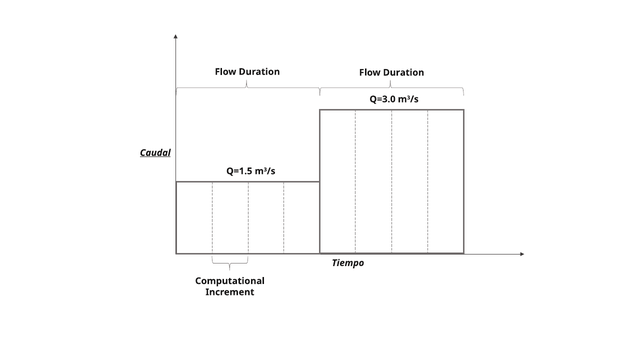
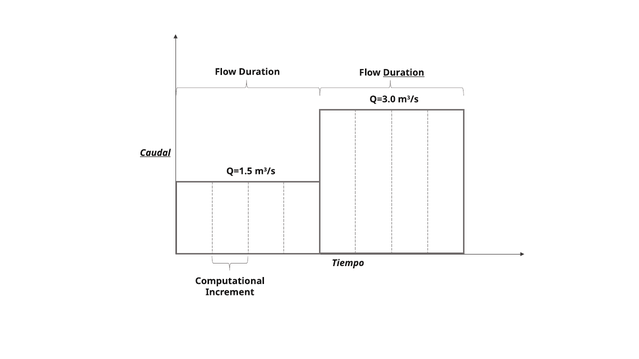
Duration underline: none -> present (404, 73)
